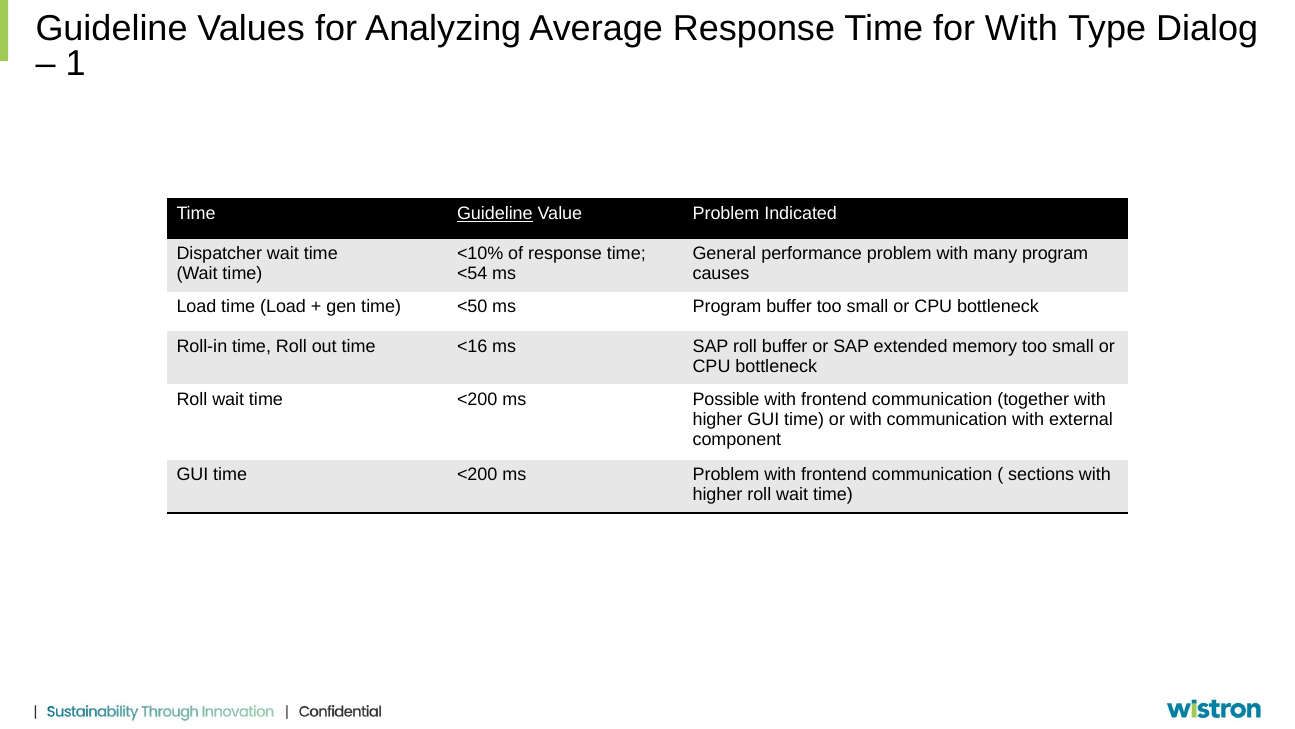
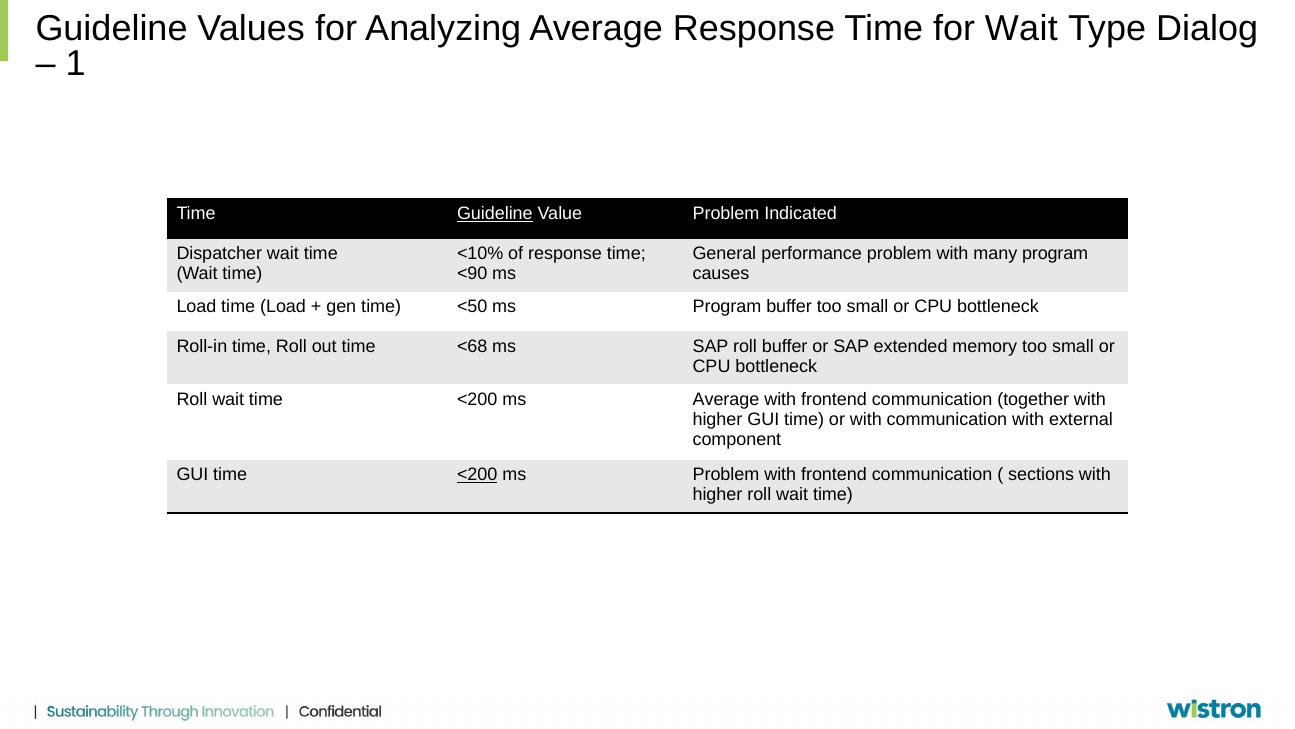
for With: With -> Wait (1021, 28)
<54: <54 -> <90 (472, 273)
<16: <16 -> <68 (472, 346)
ms Possible: Possible -> Average (726, 399)
<200 underline: none -> present (477, 474)
